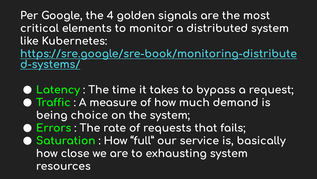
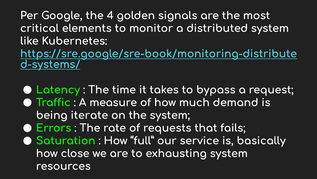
choice: choice -> iterate (89, 115)
